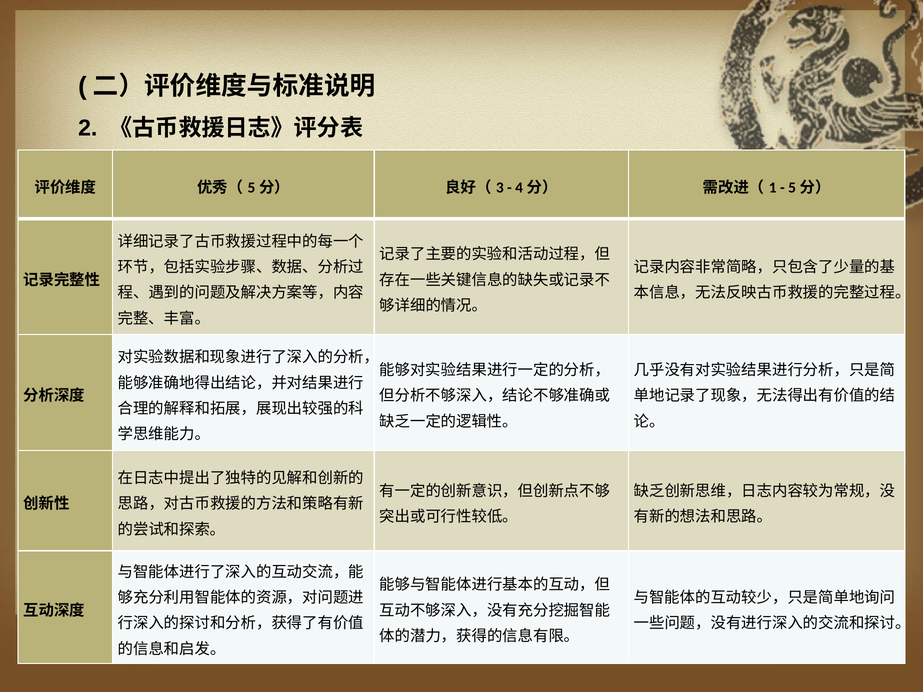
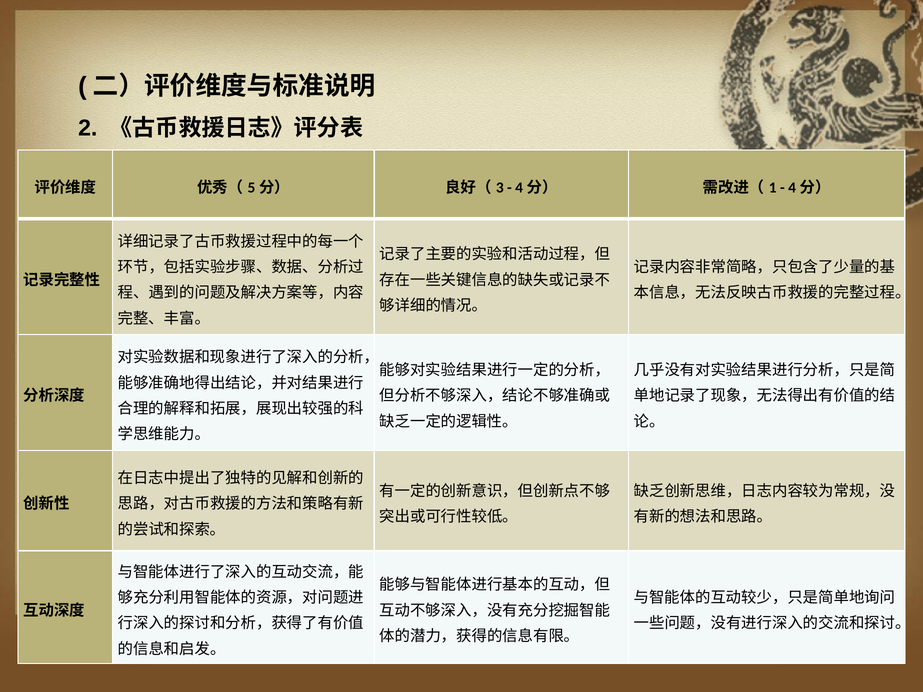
5: 5 -> 4 (792, 188)
